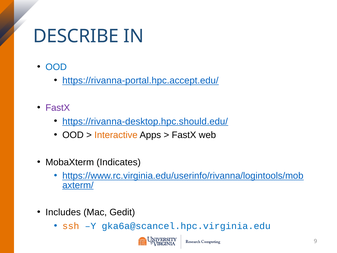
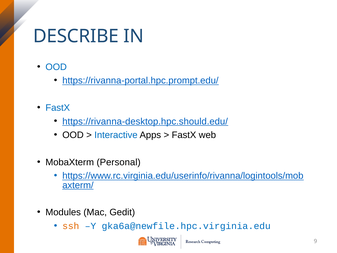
https://rivanna-portal.hpc.accept.edu/: https://rivanna-portal.hpc.accept.edu/ -> https://rivanna-portal.hpc.prompt.edu/ (140, 81)
FastX colour: purple -> blue (58, 108)
Interactive colour: orange -> blue (116, 135)
Indicates: Indicates -> Personal (119, 162)
Includes: Includes -> Modules (63, 212)
gka6a@scancel.hpc.virginia.edu: gka6a@scancel.hpc.virginia.edu -> gka6a@newfile.hpc.virginia.edu (186, 226)
